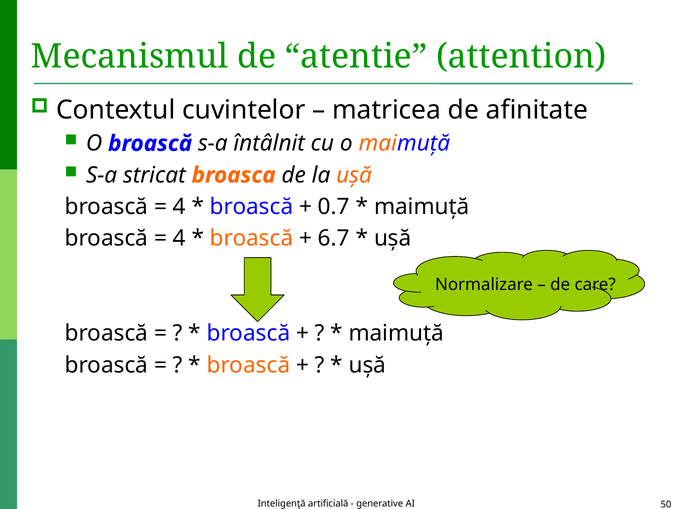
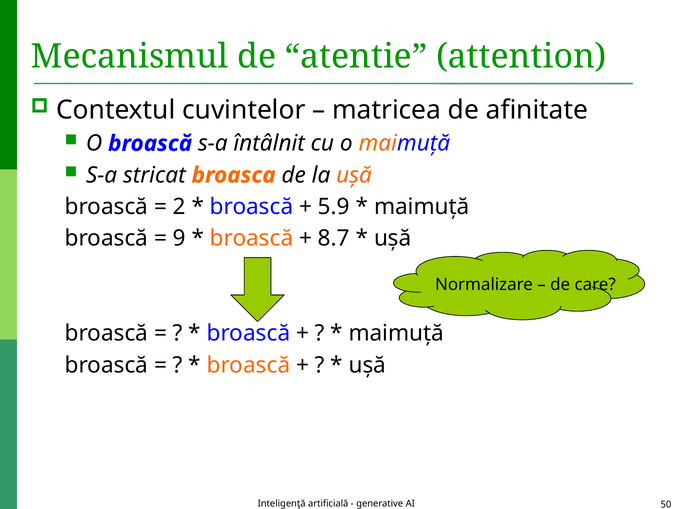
4: 4 -> 2 (179, 207)
0.7: 0.7 -> 5.9 (334, 207)
4: 4 -> 9 (179, 238)
6.7: 6.7 -> 8.7 (334, 238)
